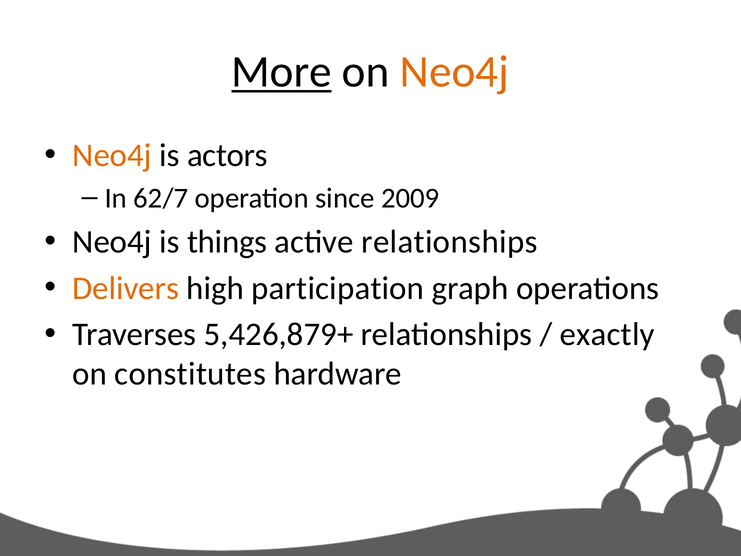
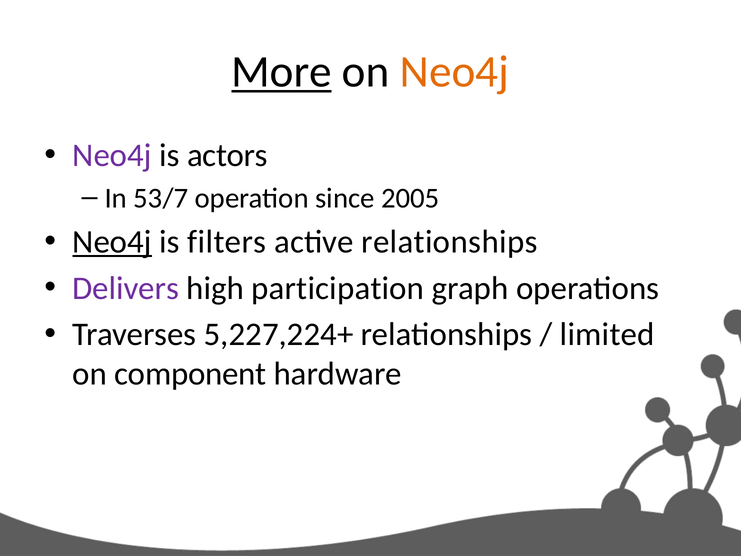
Neo4j colour: orange -> purple (112, 155)
62/7: 62/7 -> 53/7 (161, 198)
2009: 2009 -> 2005 (410, 198)
Neo4j underline: none -> present (112, 242)
things: things -> filters (227, 242)
Delivers colour: orange -> purple (126, 288)
5,426,879+: 5,426,879+ -> 5,227,224+ (279, 334)
exactly: exactly -> limited (607, 334)
constitutes: constitutes -> component (190, 374)
